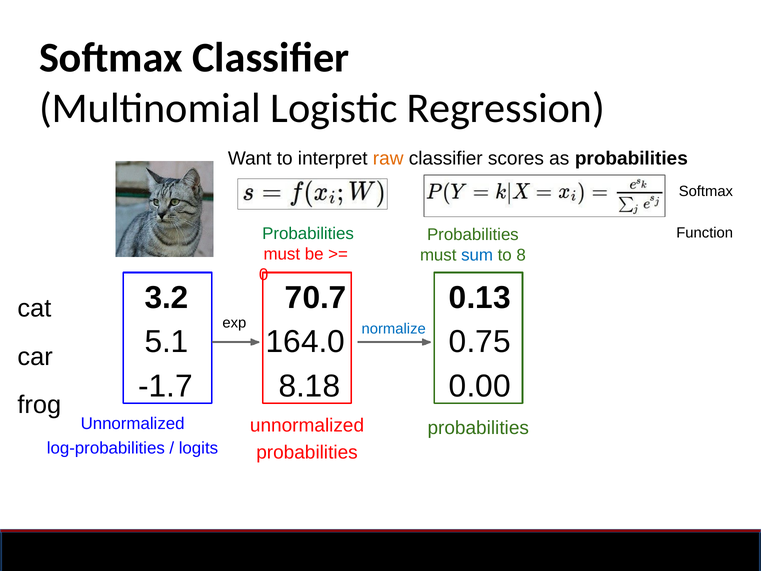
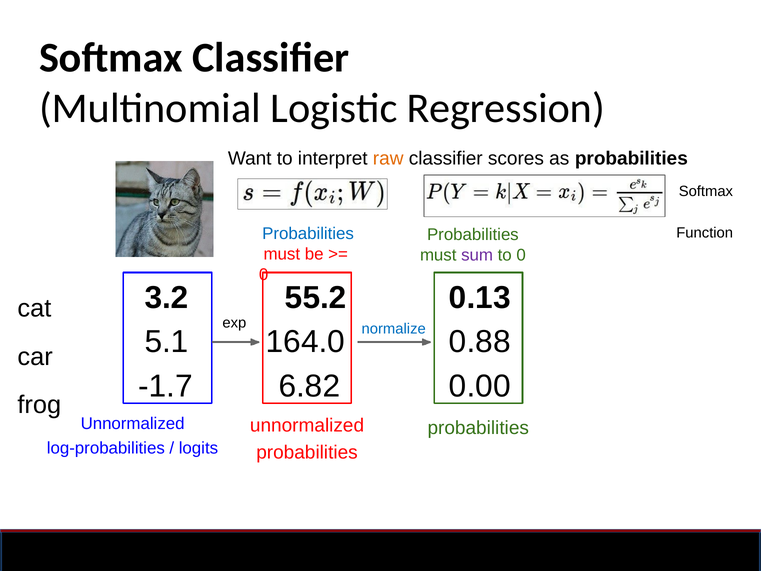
Probabilities colour: green -> blue (308, 234)
sum colour: blue -> purple (477, 255)
to 8: 8 -> 0 (521, 255)
70.7: 70.7 -> 55.2 (316, 297)
0.75: 0.75 -> 0.88 (480, 342)
8.18: 8.18 -> 6.82 (309, 386)
